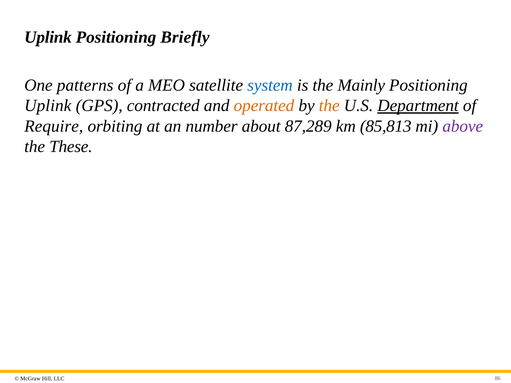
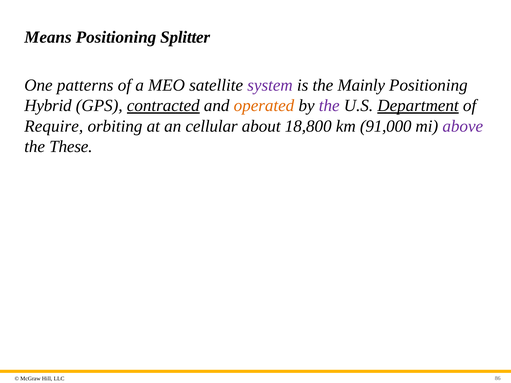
Uplink: Uplink -> Means (48, 37)
Briefly: Briefly -> Splitter (185, 37)
system colour: blue -> purple (270, 85)
Uplink: Uplink -> Hybrid (48, 106)
contracted underline: none -> present (163, 106)
the colour: orange -> purple (329, 106)
number: number -> cellular (212, 126)
87,289: 87,289 -> 18,800 (308, 126)
85,813: 85,813 -> 91,000 (386, 126)
